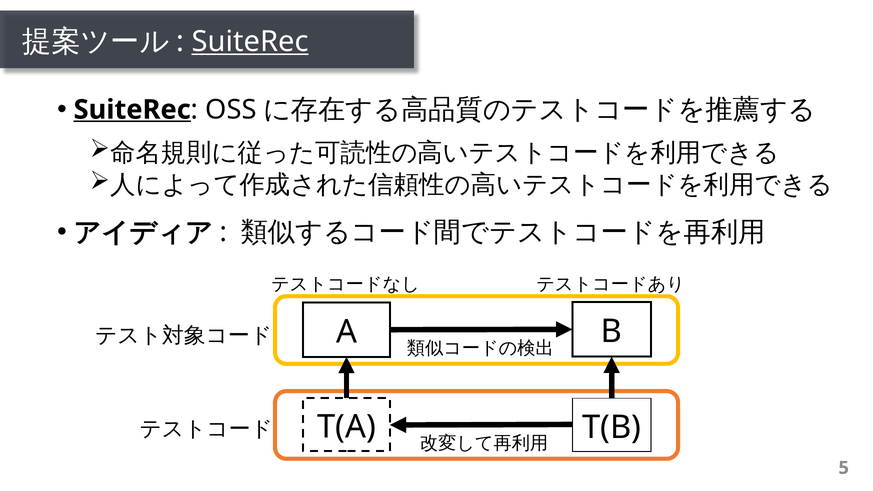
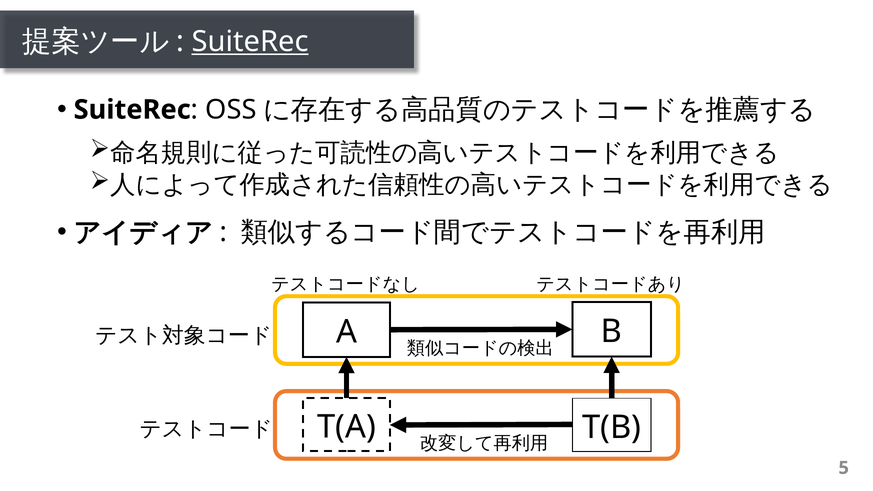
SuiteRec underline: present -> none (132, 110)
